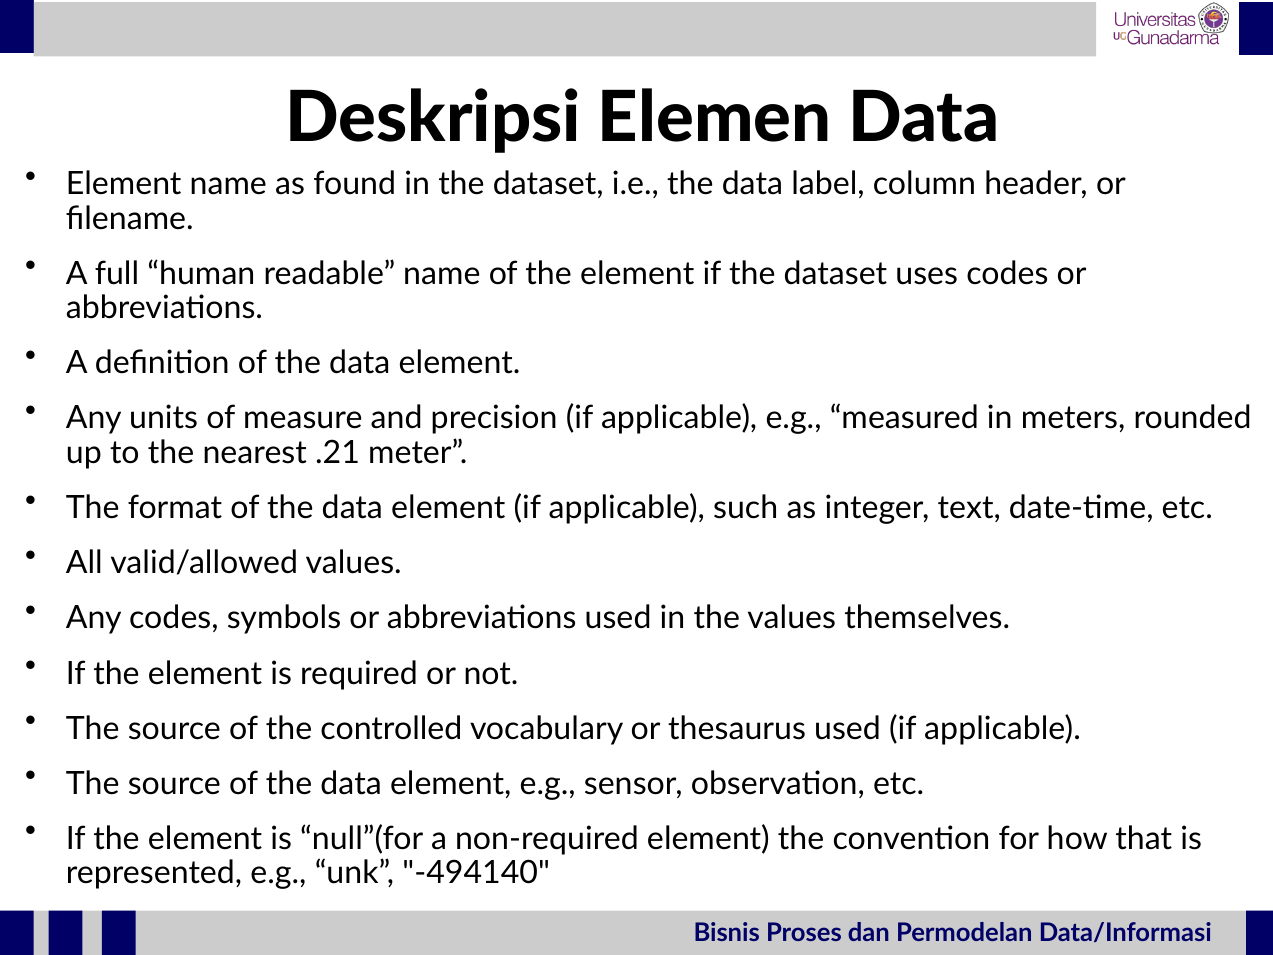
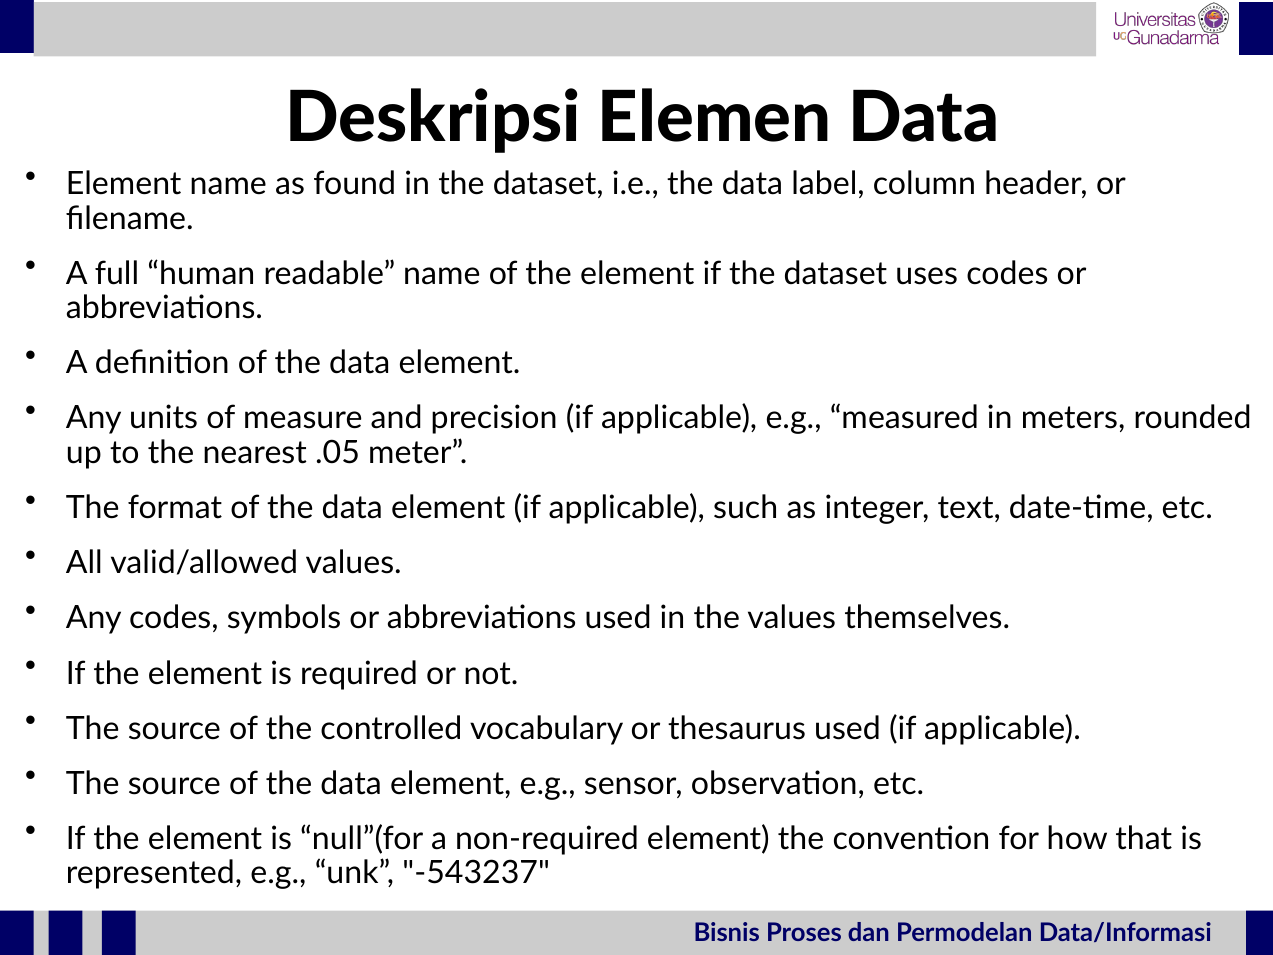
.21: .21 -> .05 (338, 453)
-494140: -494140 -> -543237 (476, 874)
